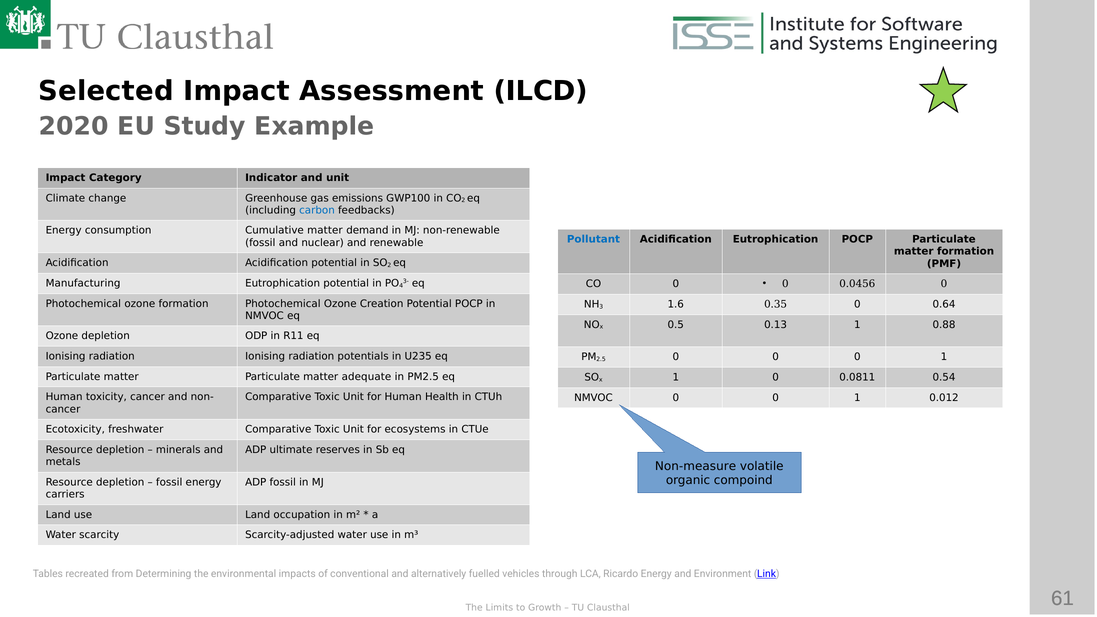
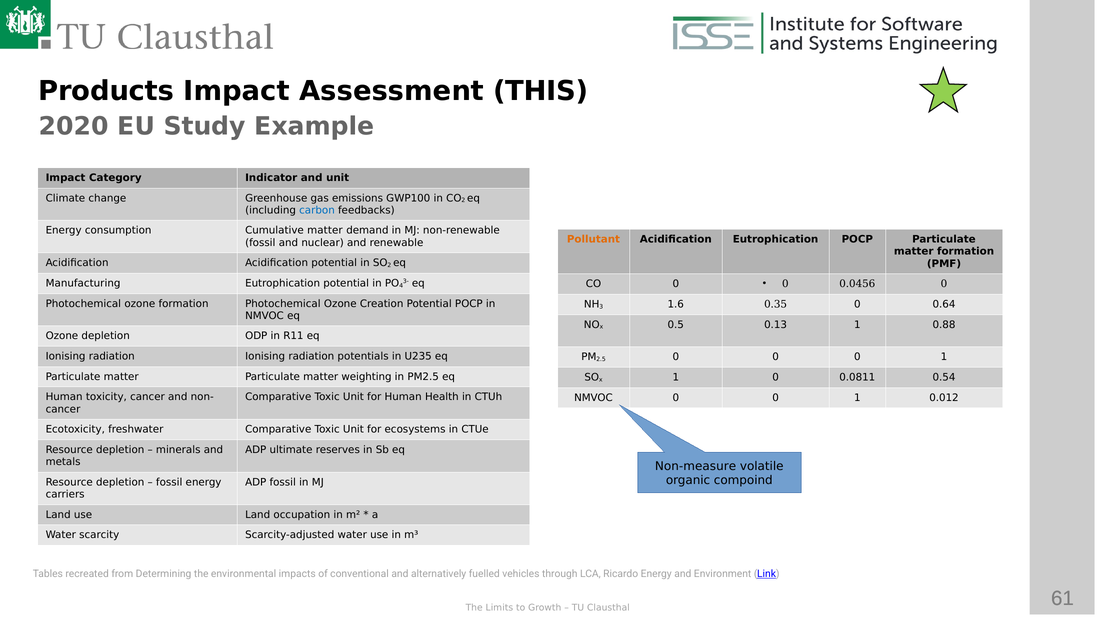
Selected: Selected -> Products (106, 91)
ILCD: ILCD -> THIS (541, 91)
Pollutant colour: blue -> orange (593, 239)
adequate: adequate -> weighting (367, 377)
